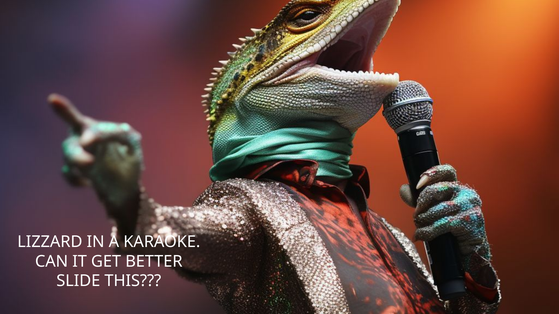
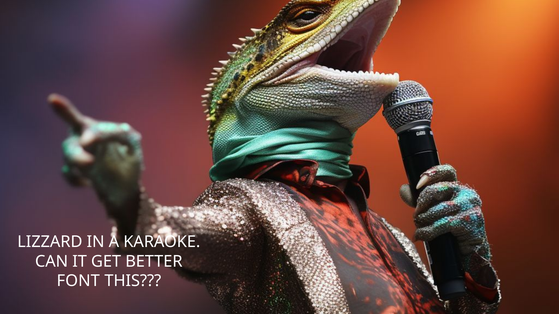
SLIDE: SLIDE -> FONT (78, 281)
